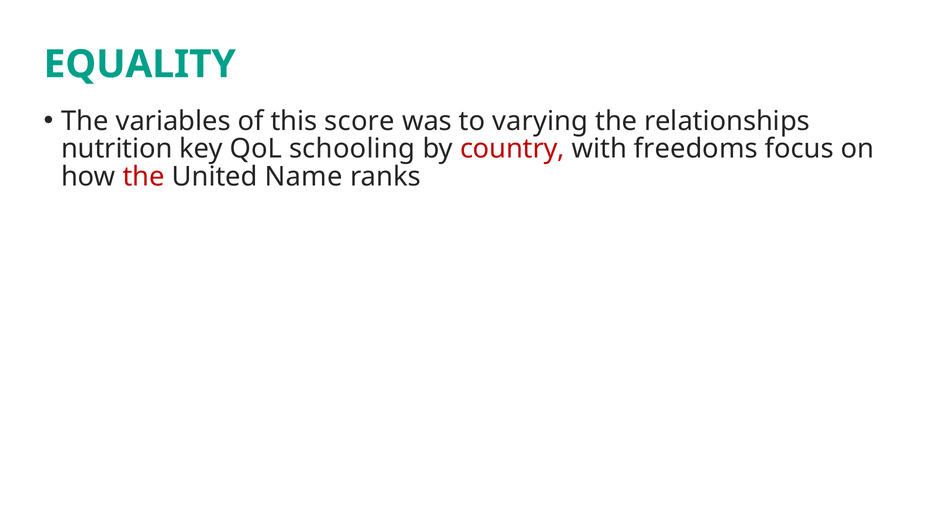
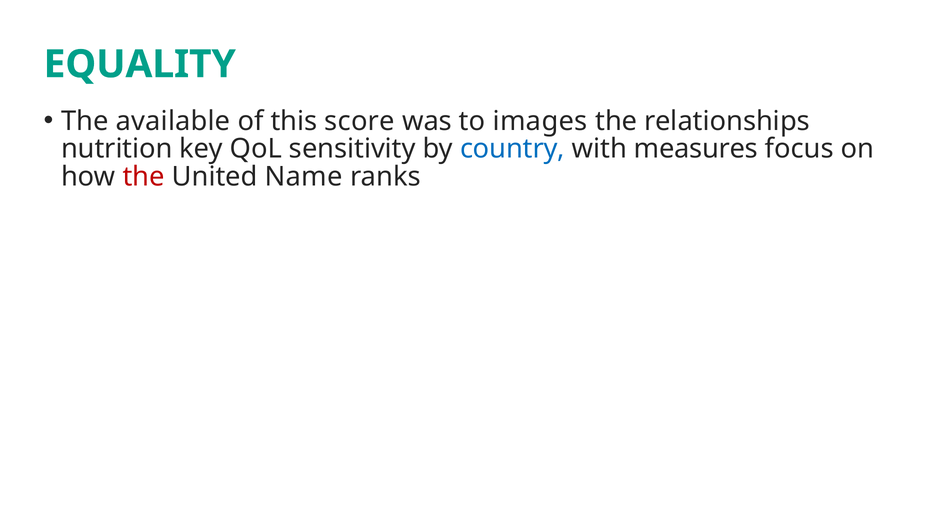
variables: variables -> available (173, 121)
varying: varying -> images (540, 121)
schooling: schooling -> sensitivity (352, 149)
country colour: red -> blue (512, 149)
freedoms: freedoms -> measures (696, 149)
